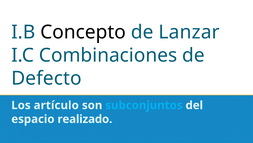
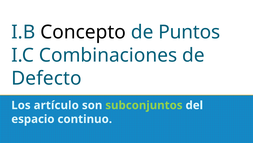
Lanzar: Lanzar -> Puntos (189, 32)
subconjuntos colour: light blue -> light green (144, 105)
realizado: realizado -> continuo (85, 119)
